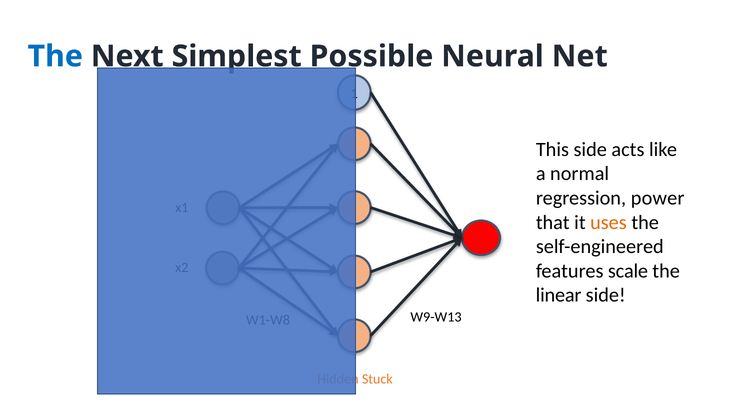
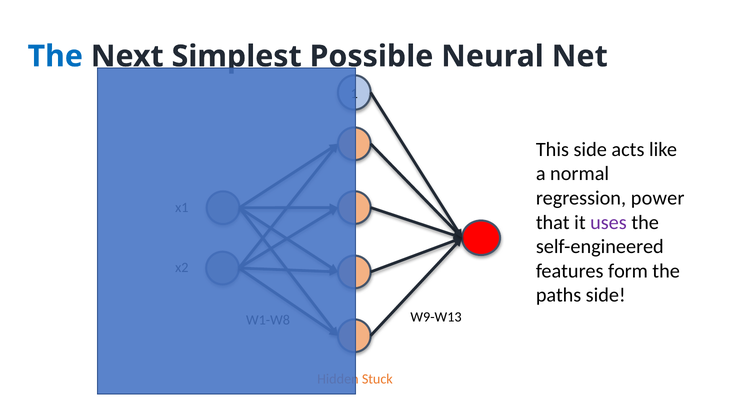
uses colour: orange -> purple (608, 222)
scale: scale -> form (628, 271)
linear: linear -> paths (559, 295)
